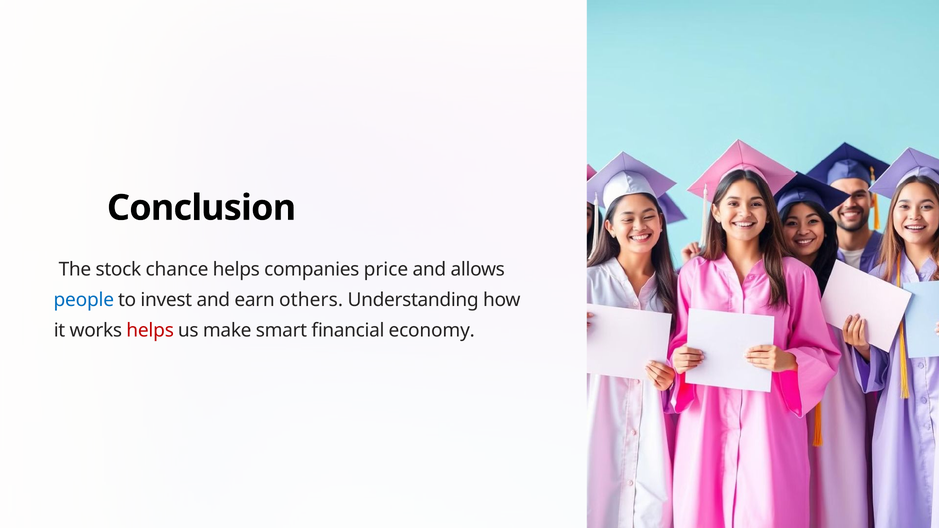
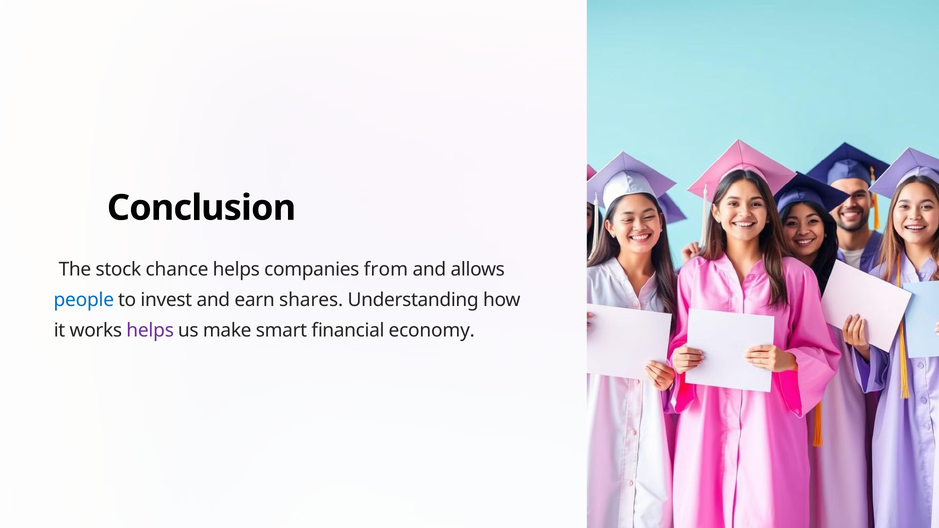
price: price -> from (386, 269)
others: others -> shares (311, 300)
helps colour: red -> purple (150, 331)
